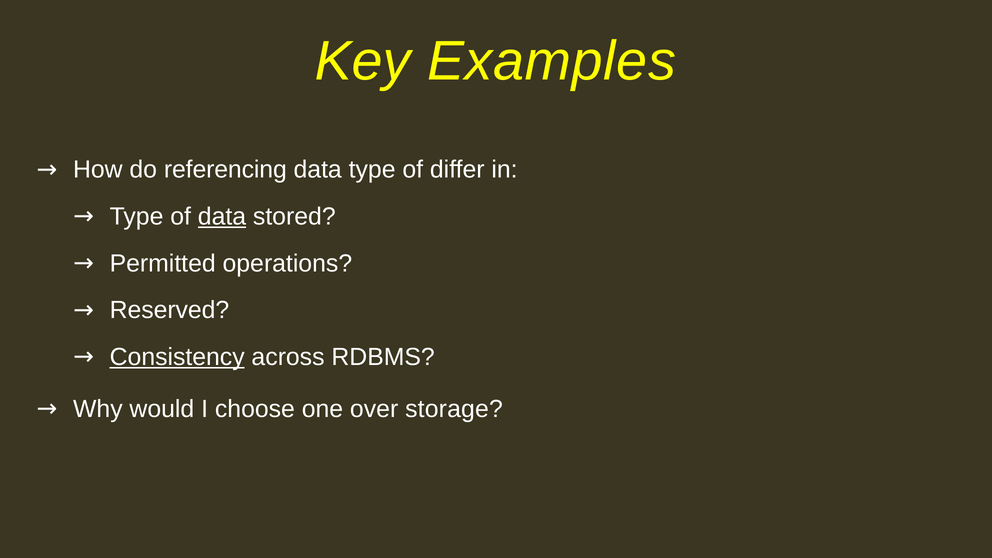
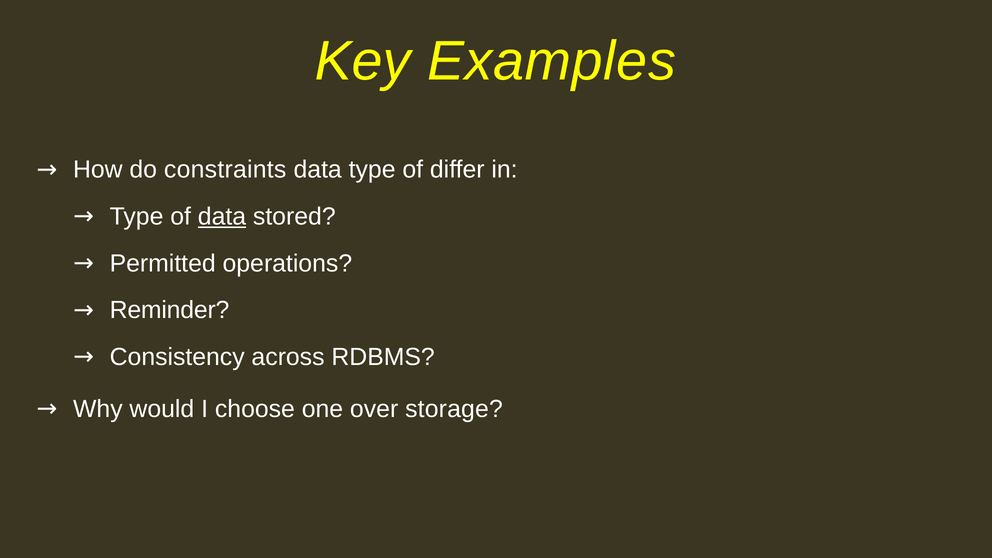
referencing: referencing -> constraints (225, 170)
Reserved: Reserved -> Reminder (170, 310)
Consistency underline: present -> none (177, 357)
